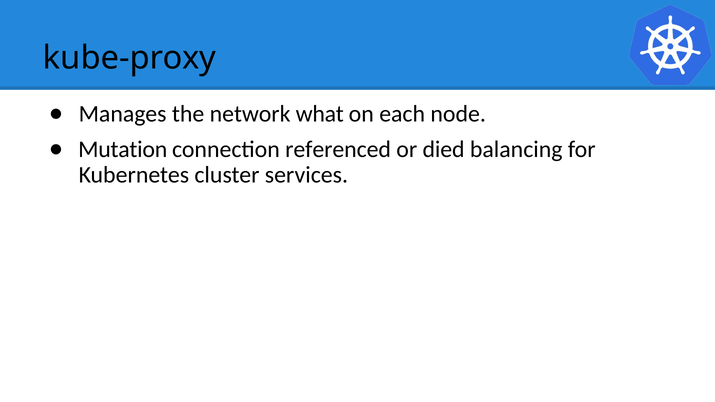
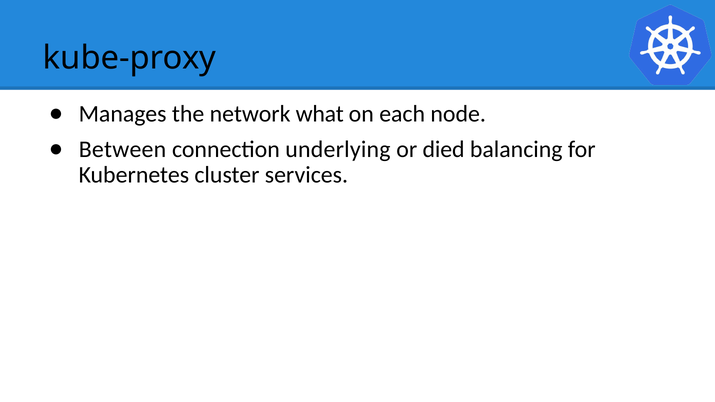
Mutation: Mutation -> Between (122, 149)
referenced: referenced -> underlying (338, 149)
